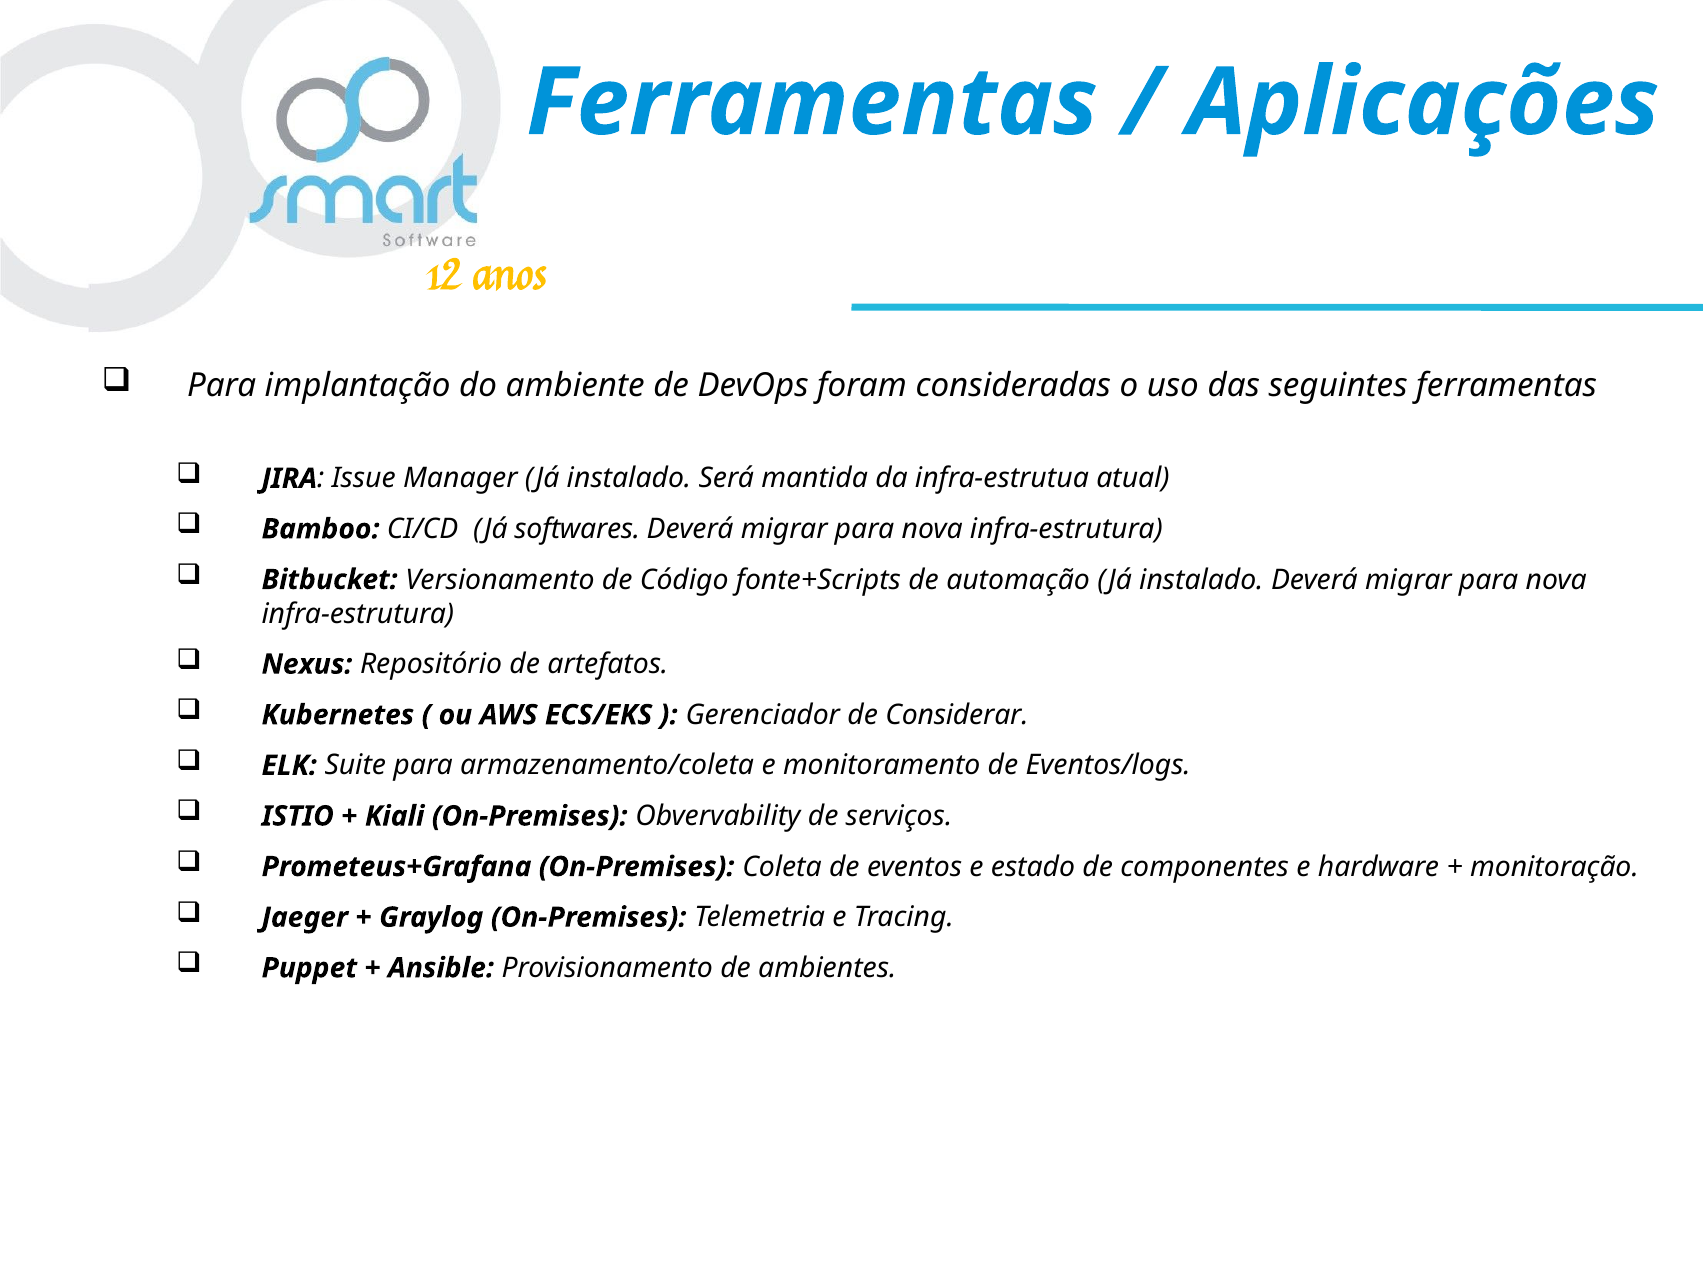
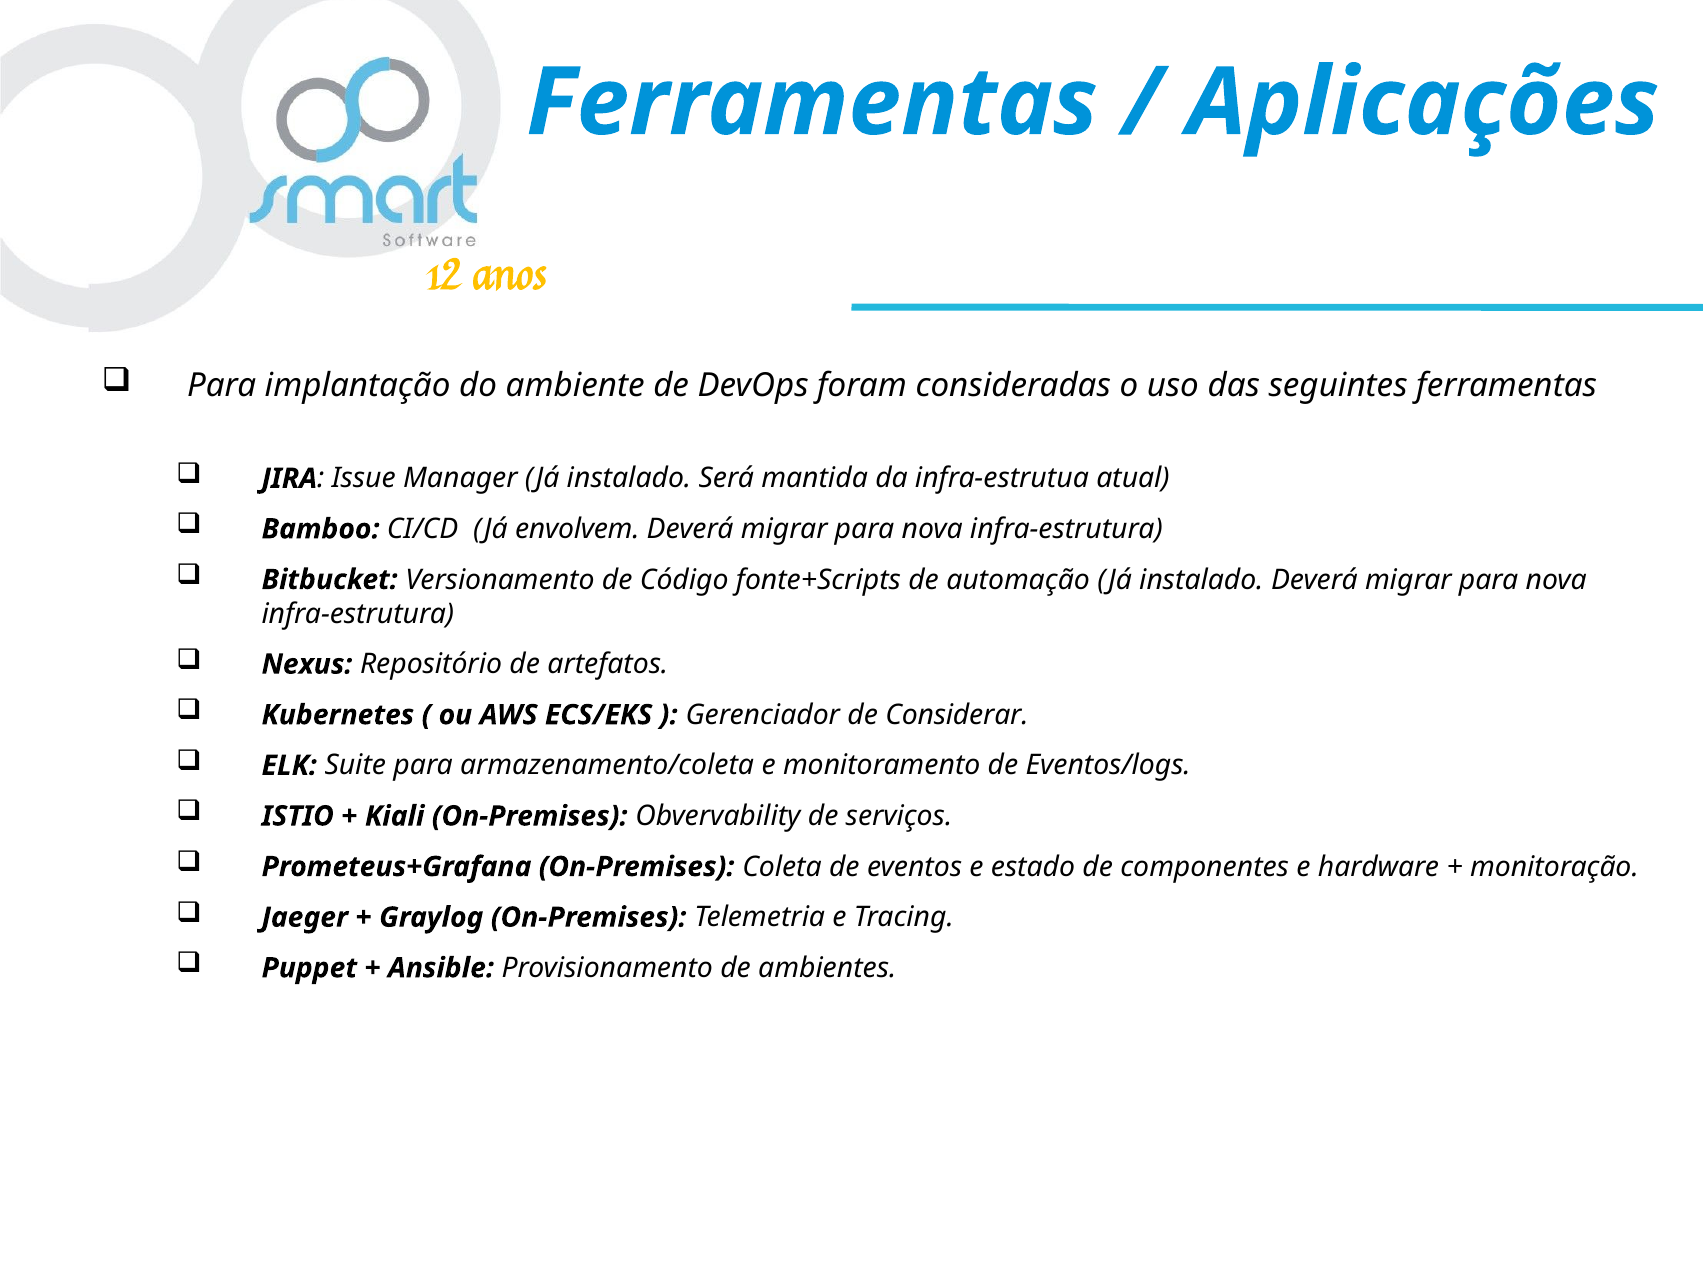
softwares: softwares -> envolvem (577, 529)
